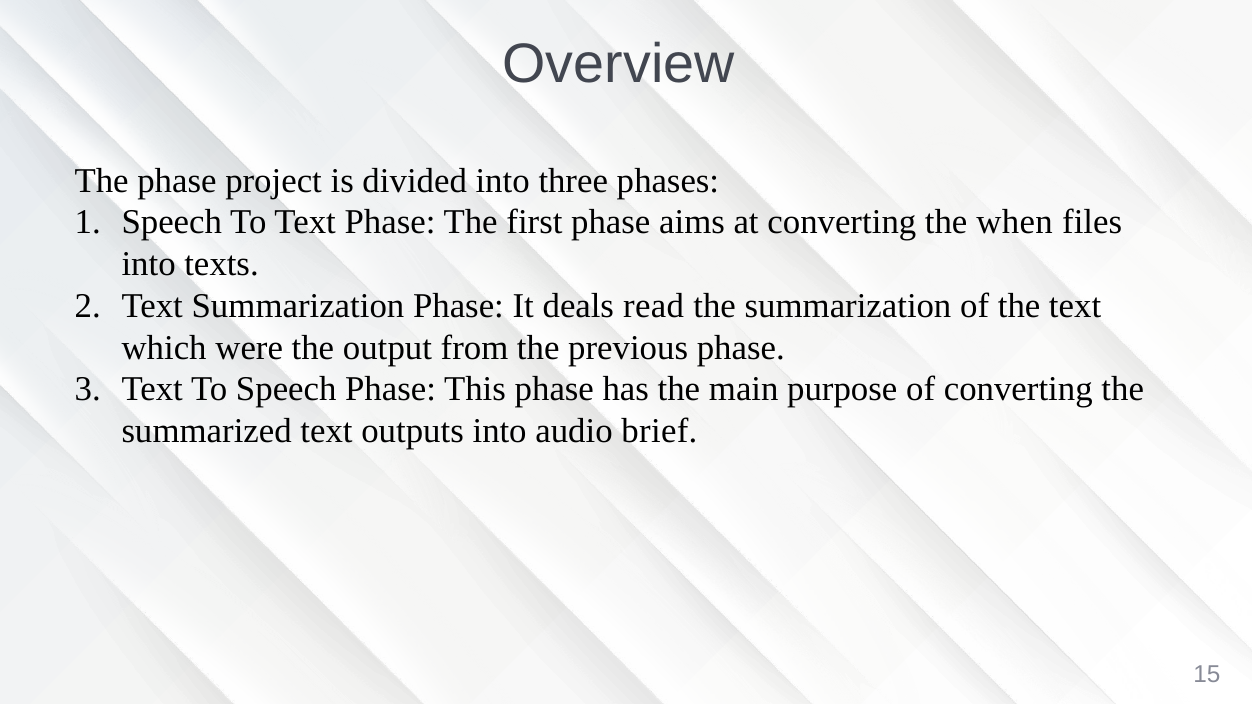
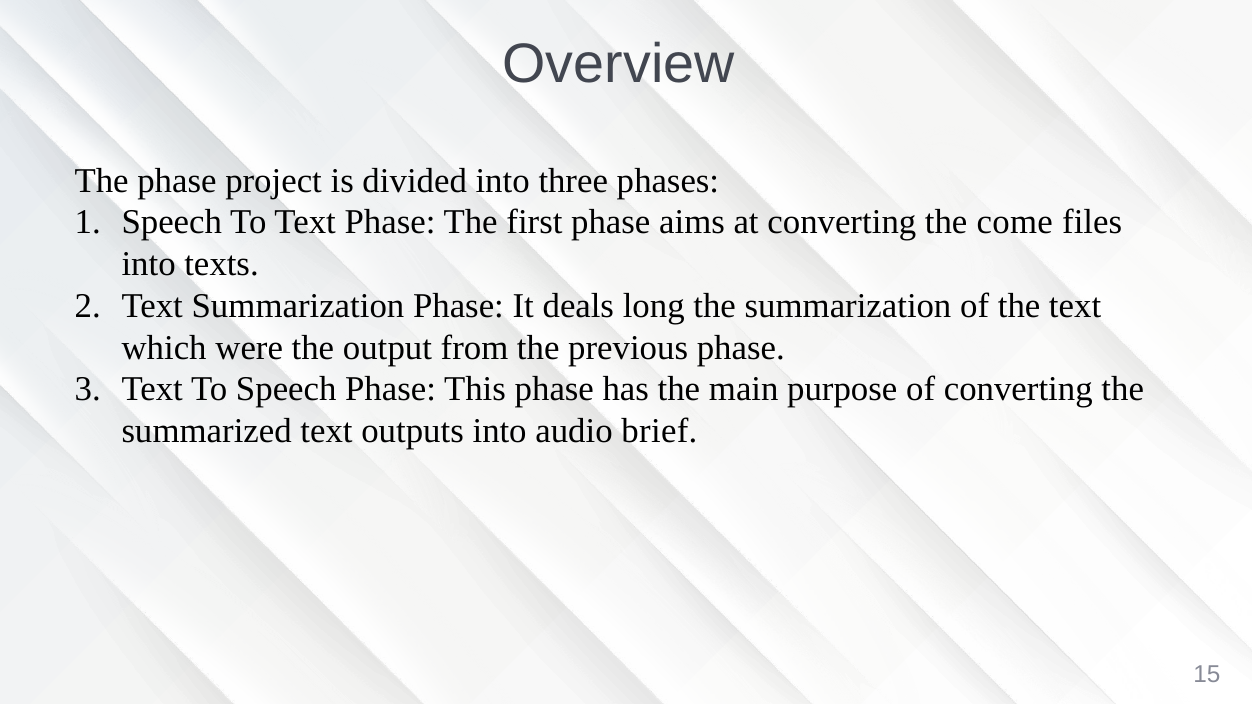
when: when -> come (1015, 223)
read: read -> long (654, 306)
